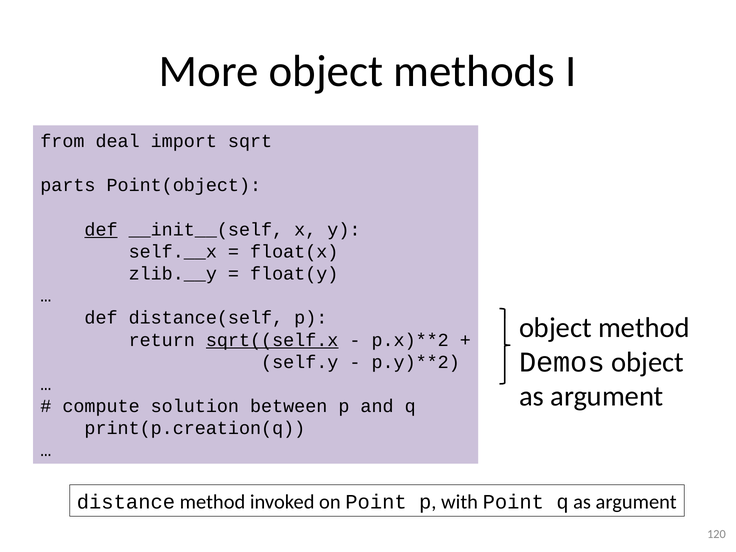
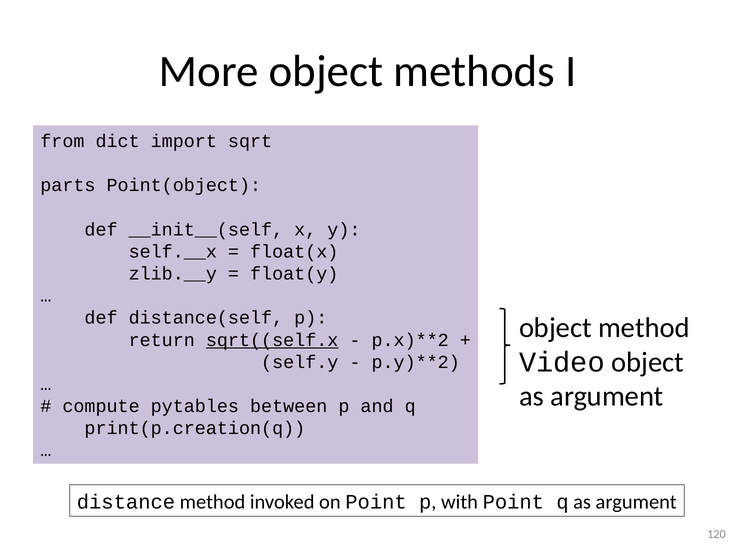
deal: deal -> dict (118, 141)
def underline: present -> none (101, 230)
Demos: Demos -> Video (562, 362)
solution: solution -> pytables (195, 406)
